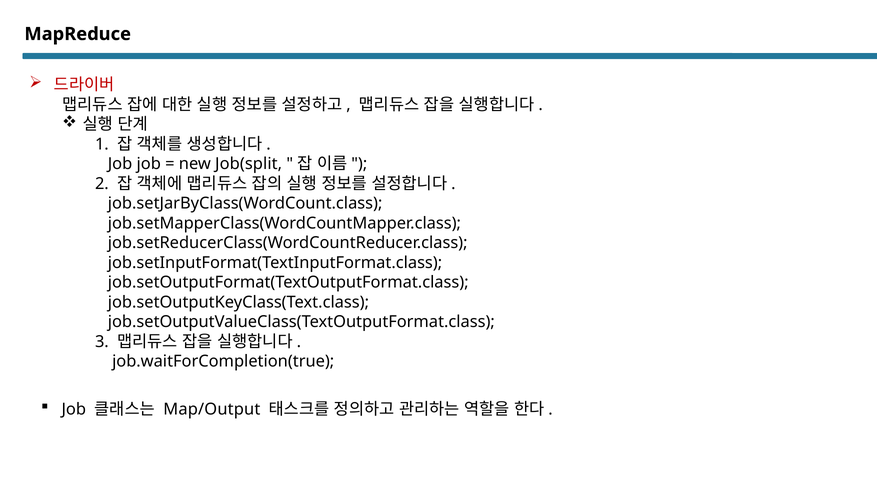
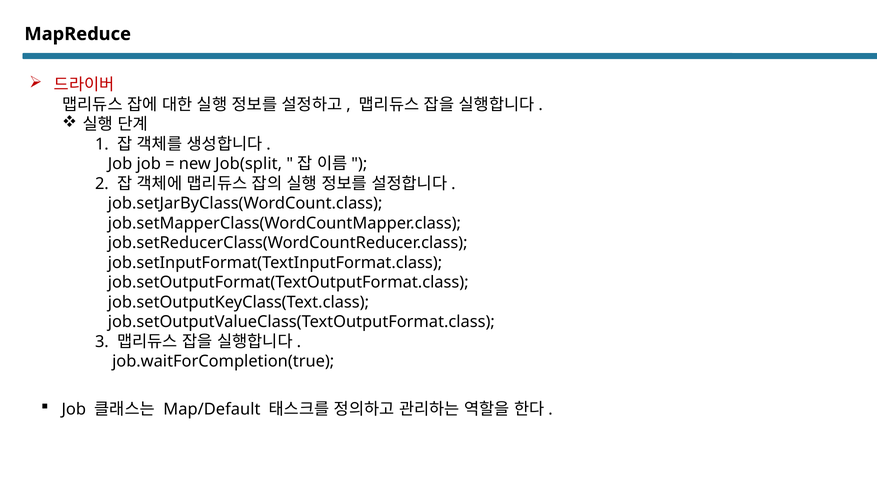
Map/Output: Map/Output -> Map/Default (212, 409)
